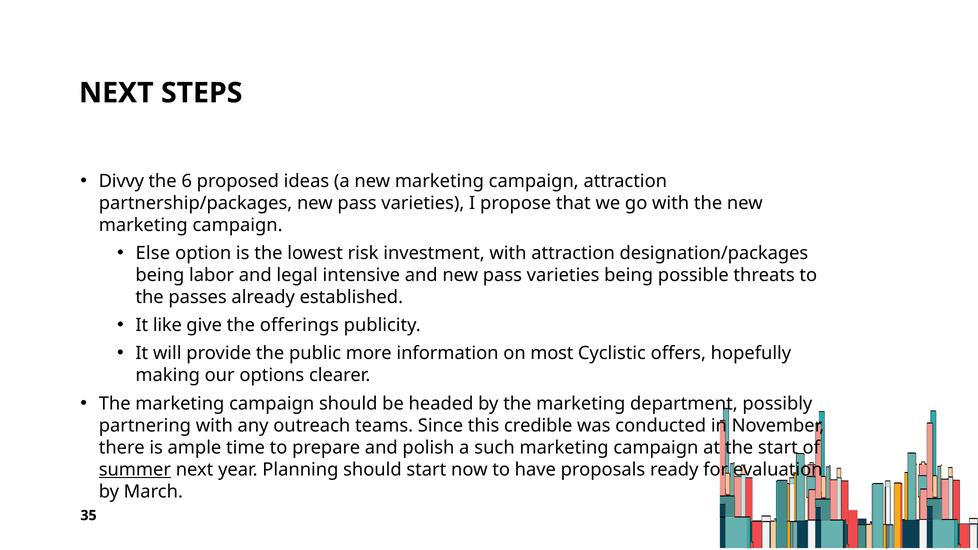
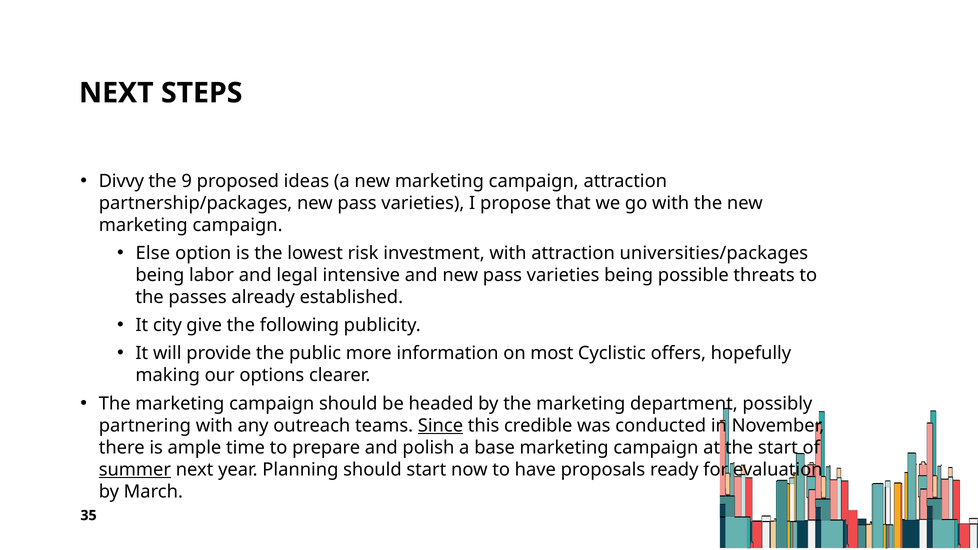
6: 6 -> 9 (187, 181)
designation/packages: designation/packages -> universities/packages (714, 253)
like: like -> city (167, 325)
offerings: offerings -> following (299, 325)
Since underline: none -> present (440, 426)
such: such -> base (495, 448)
